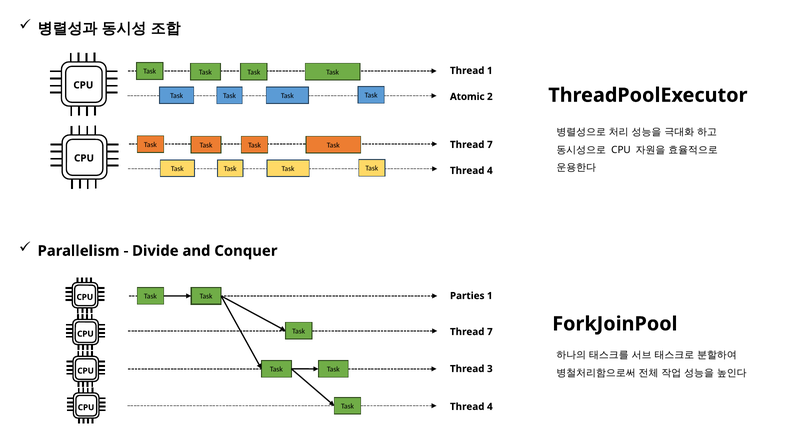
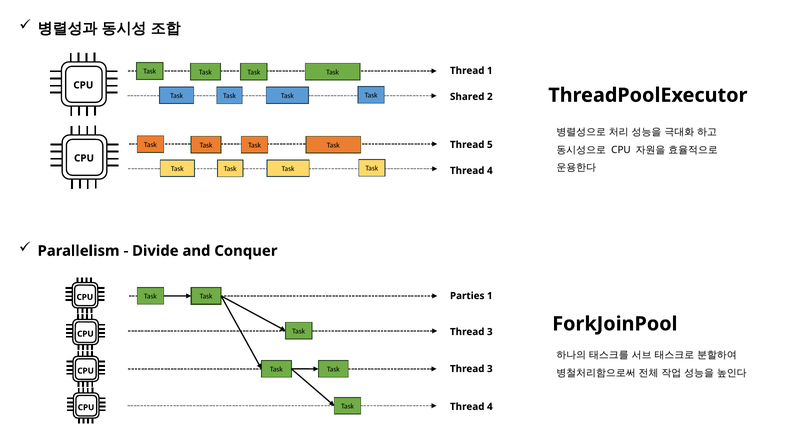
Atomic: Atomic -> Shared (467, 97)
7: 7 -> 5 (490, 145)
Task Thread 7: 7 -> 3 (490, 332)
